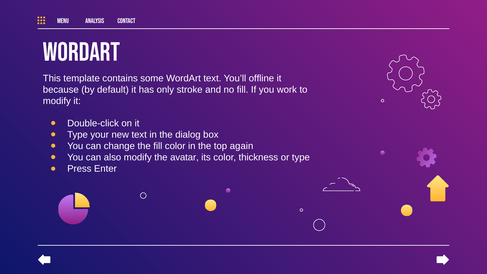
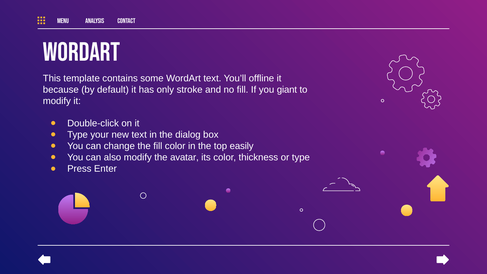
work: work -> giant (287, 90)
again: again -> easily (242, 146)
